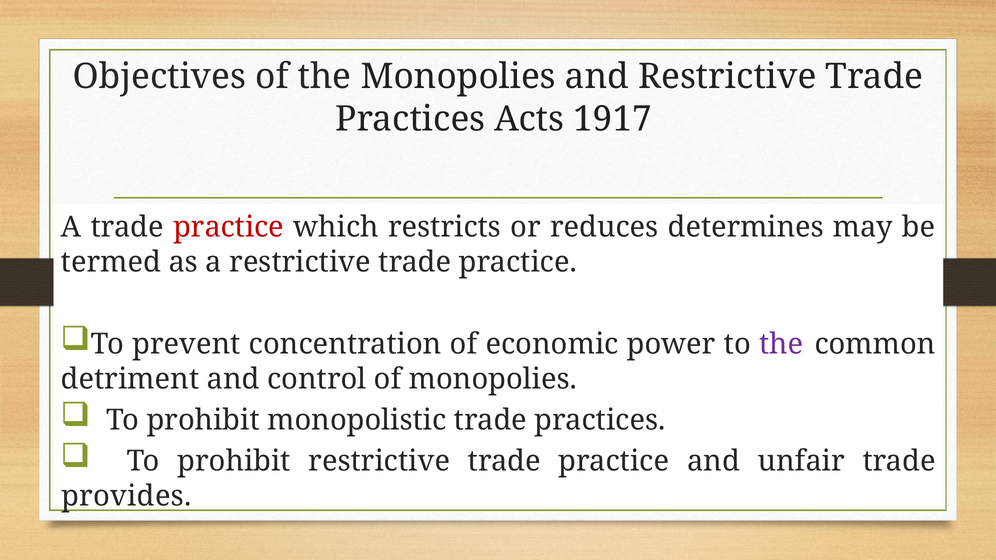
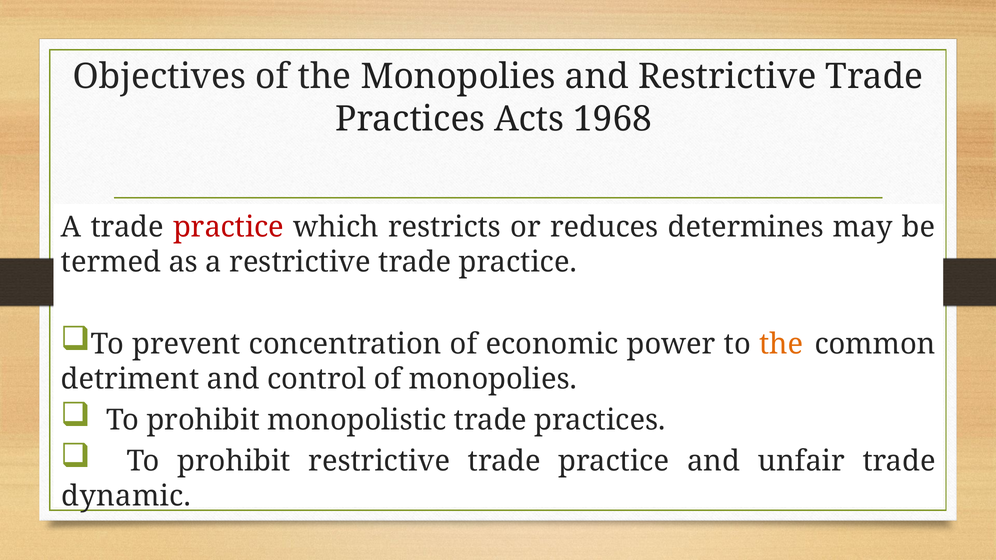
1917: 1917 -> 1968 (613, 119)
the colour: purple -> orange (781, 344)
provides: provides -> dynamic (126, 496)
